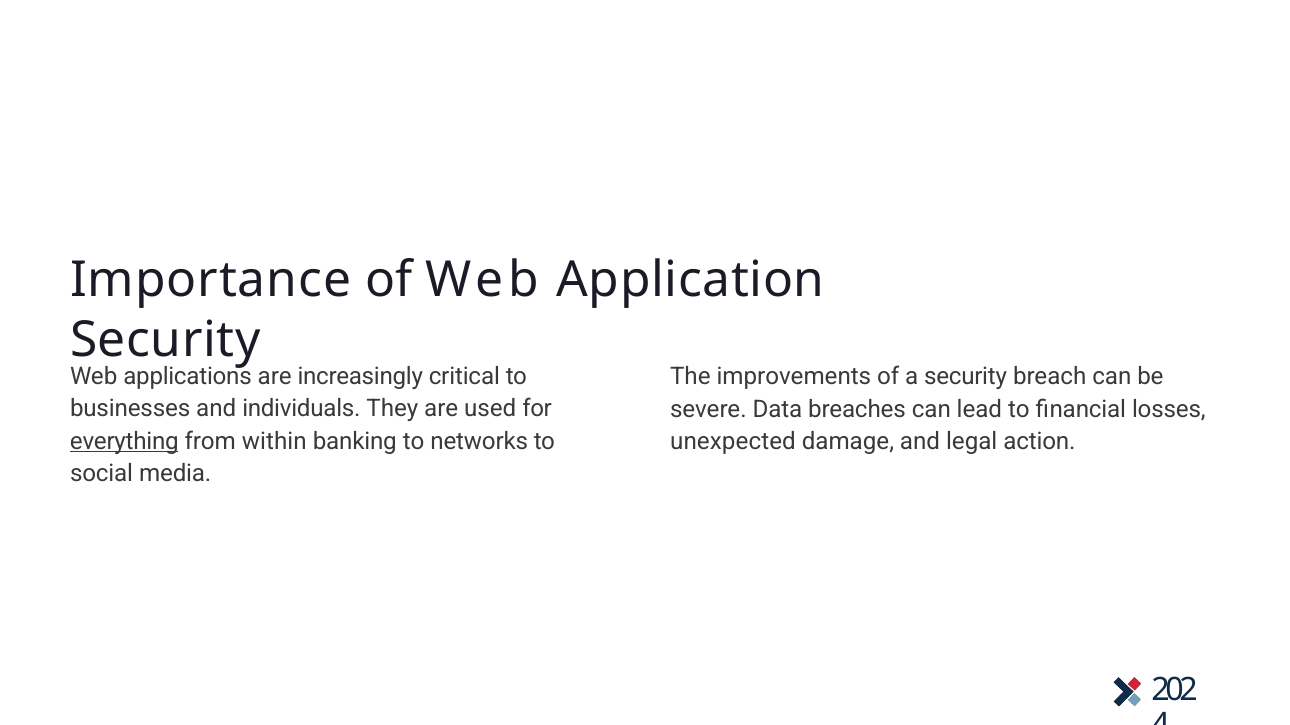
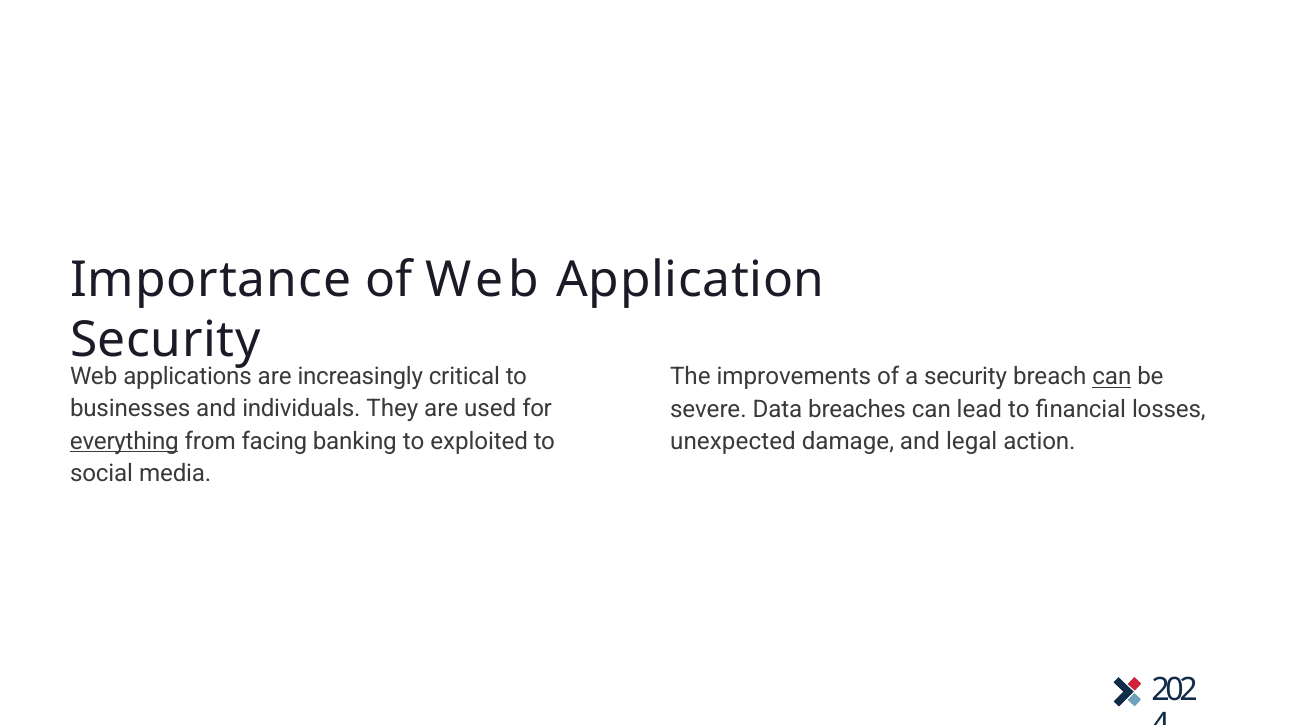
can underline: none -> present (1112, 377)
within: within -> facing (274, 442)
networks: networks -> exploited (479, 442)
